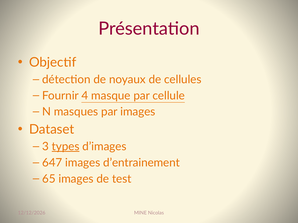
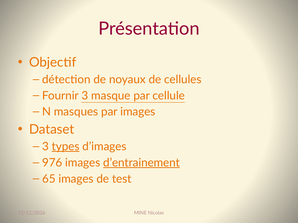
Fournir 4: 4 -> 3 (85, 96)
647: 647 -> 976 (52, 163)
d’entrainement underline: none -> present (141, 163)
